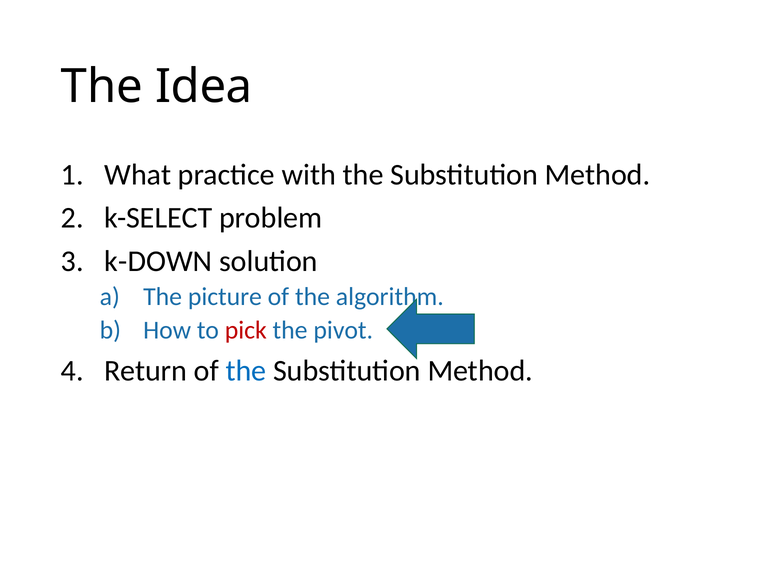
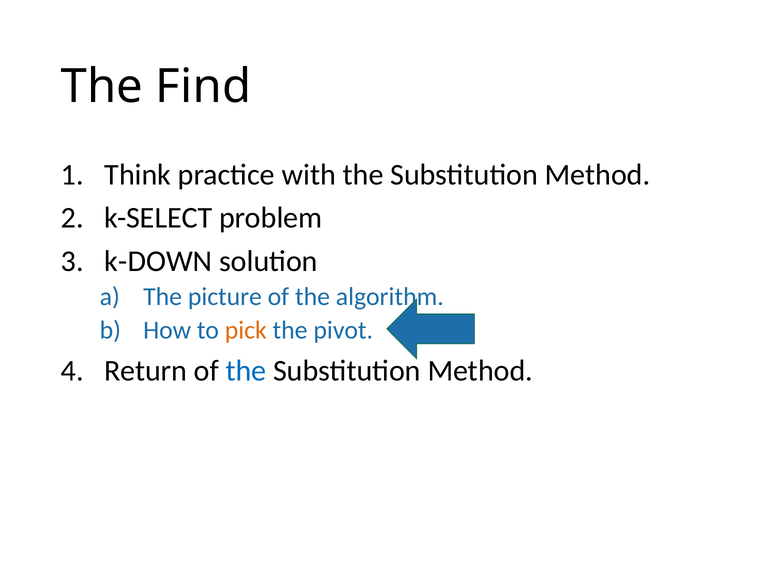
Idea: Idea -> Find (203, 87)
What: What -> Think (138, 174)
pick colour: red -> orange (246, 330)
